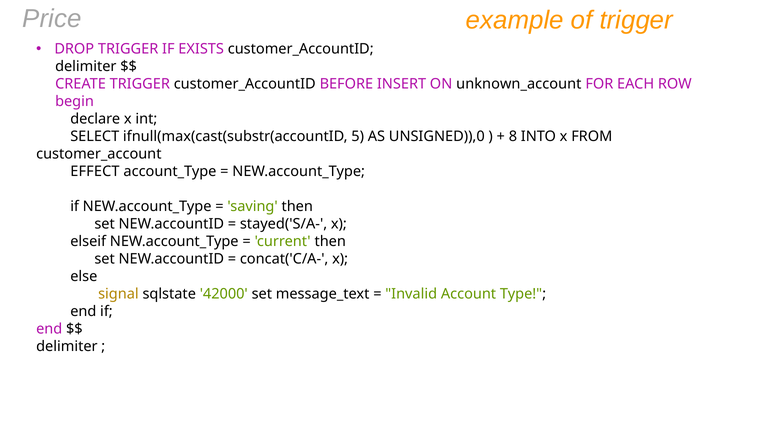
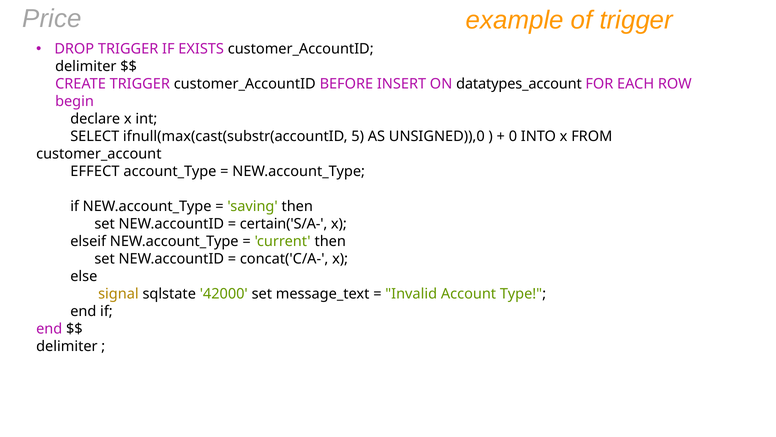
unknown_account: unknown_account -> datatypes_account (519, 84)
8: 8 -> 0 (513, 136)
stayed('S/A-: stayed('S/A- -> certain('S/A- (284, 224)
